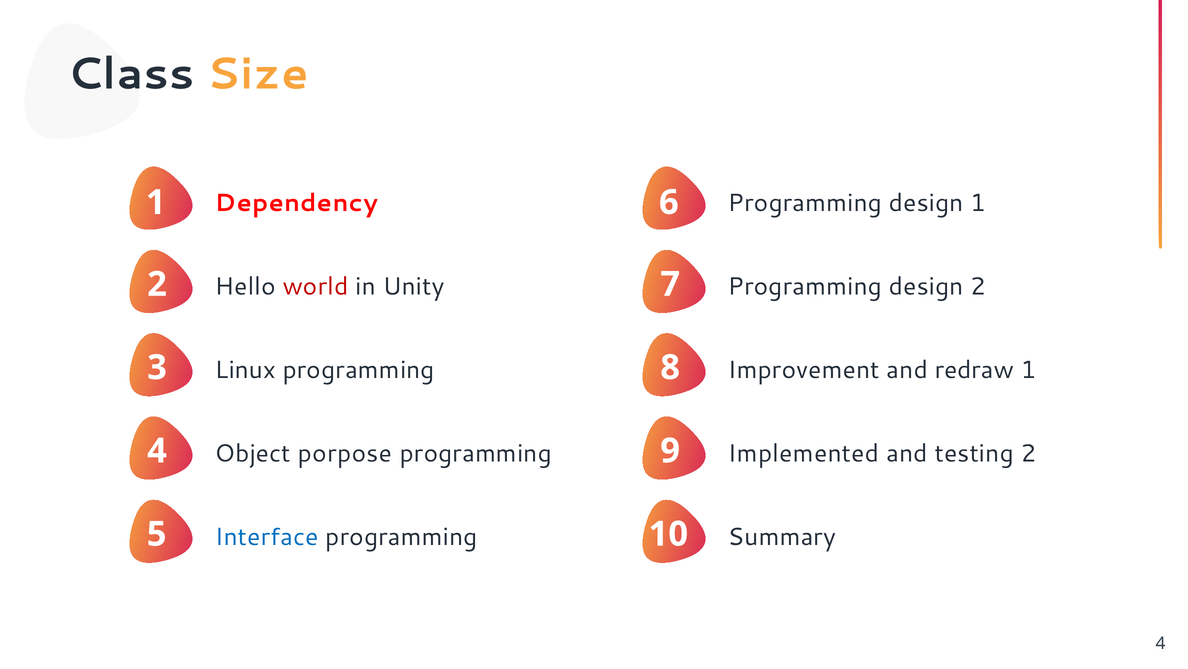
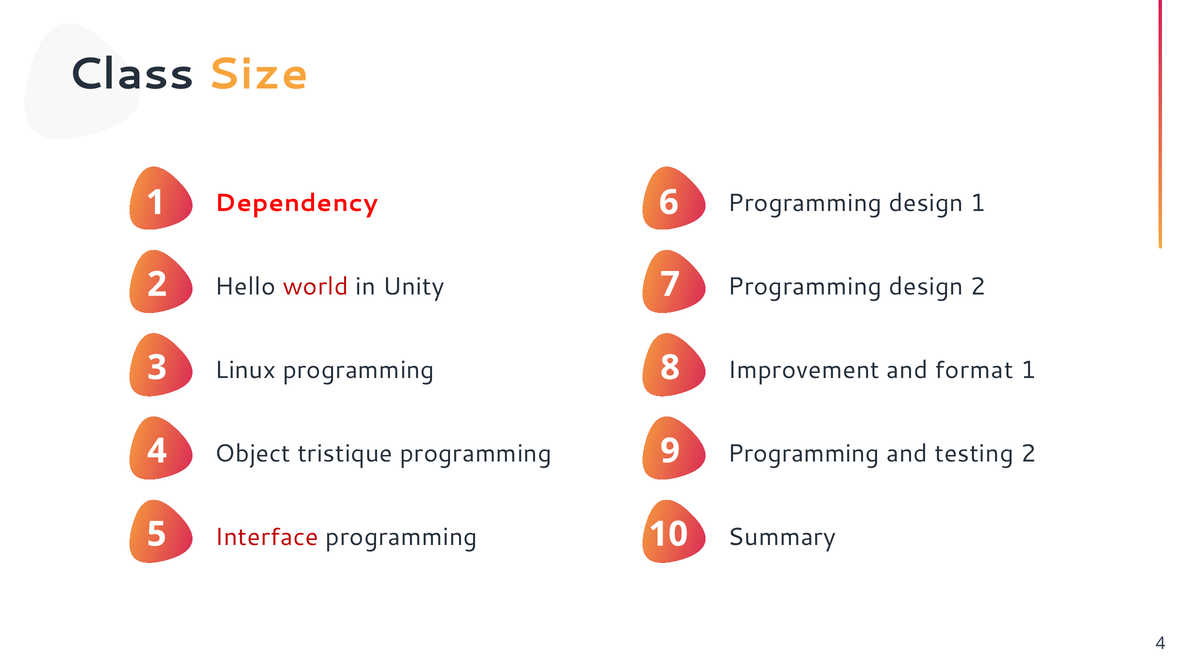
redraw: redraw -> format (974, 370)
porpose: porpose -> tristique (345, 453)
Implemented: Implemented -> Programming (804, 453)
Interface colour: blue -> red (267, 536)
